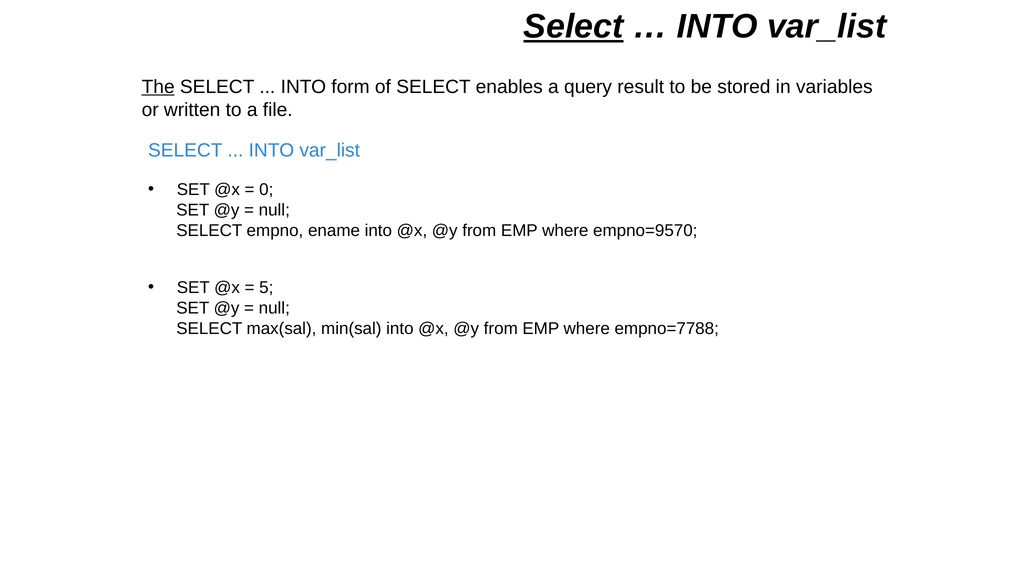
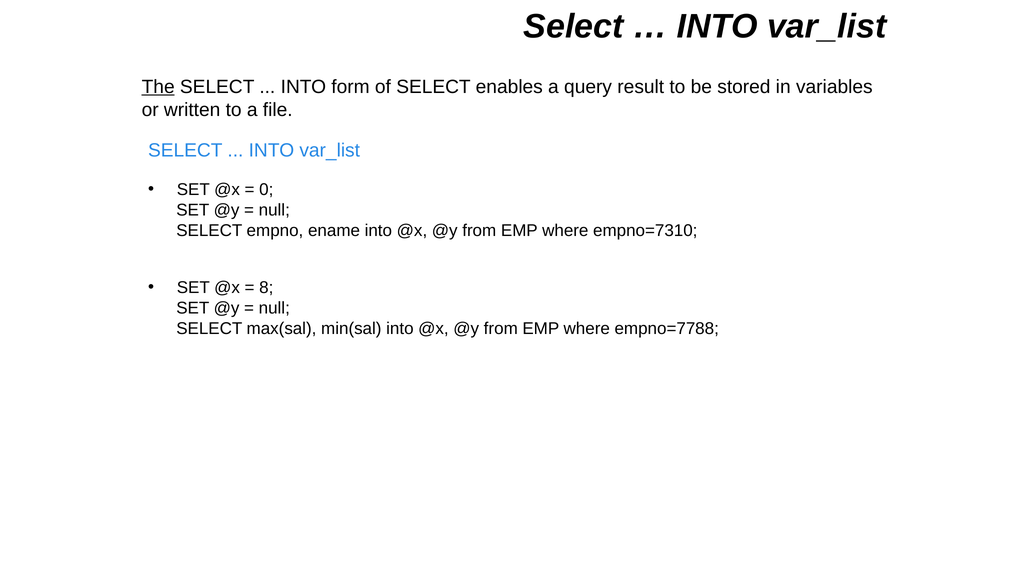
Select underline: present -> none (574, 27)
empno=9570: empno=9570 -> empno=7310 (645, 231)
5: 5 -> 8 (266, 288)
